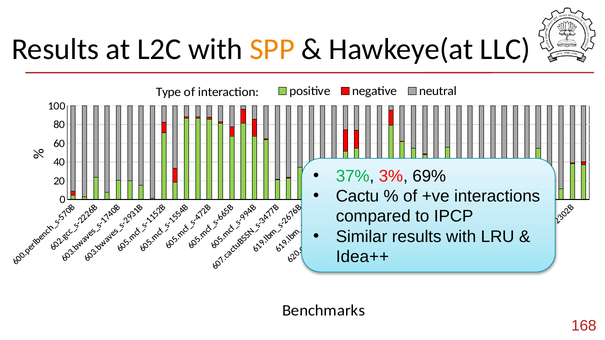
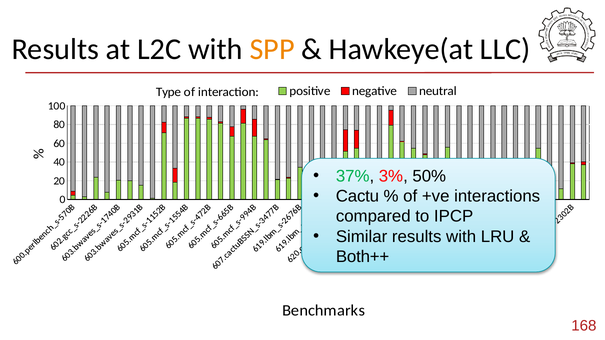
69%: 69% -> 50% (429, 176)
Idea++: Idea++ -> Both++ (363, 257)
